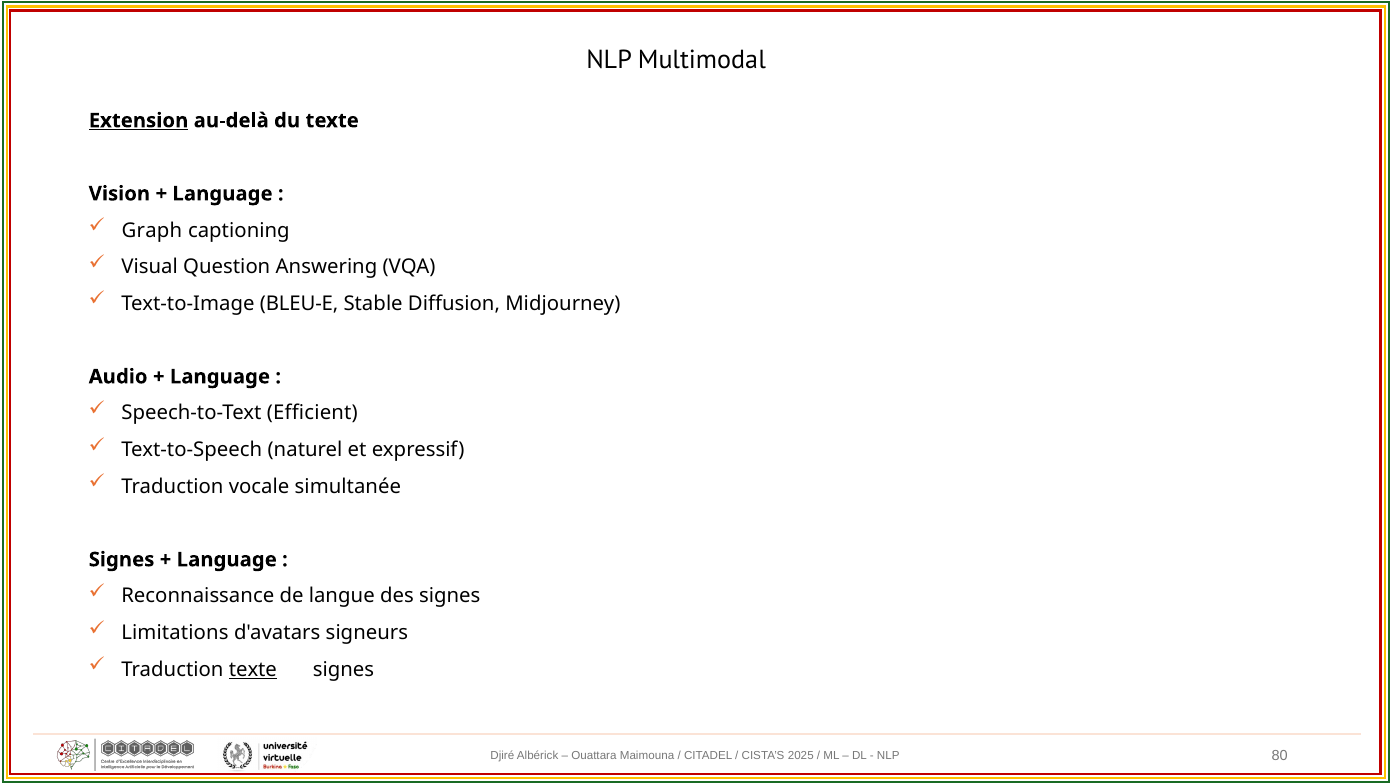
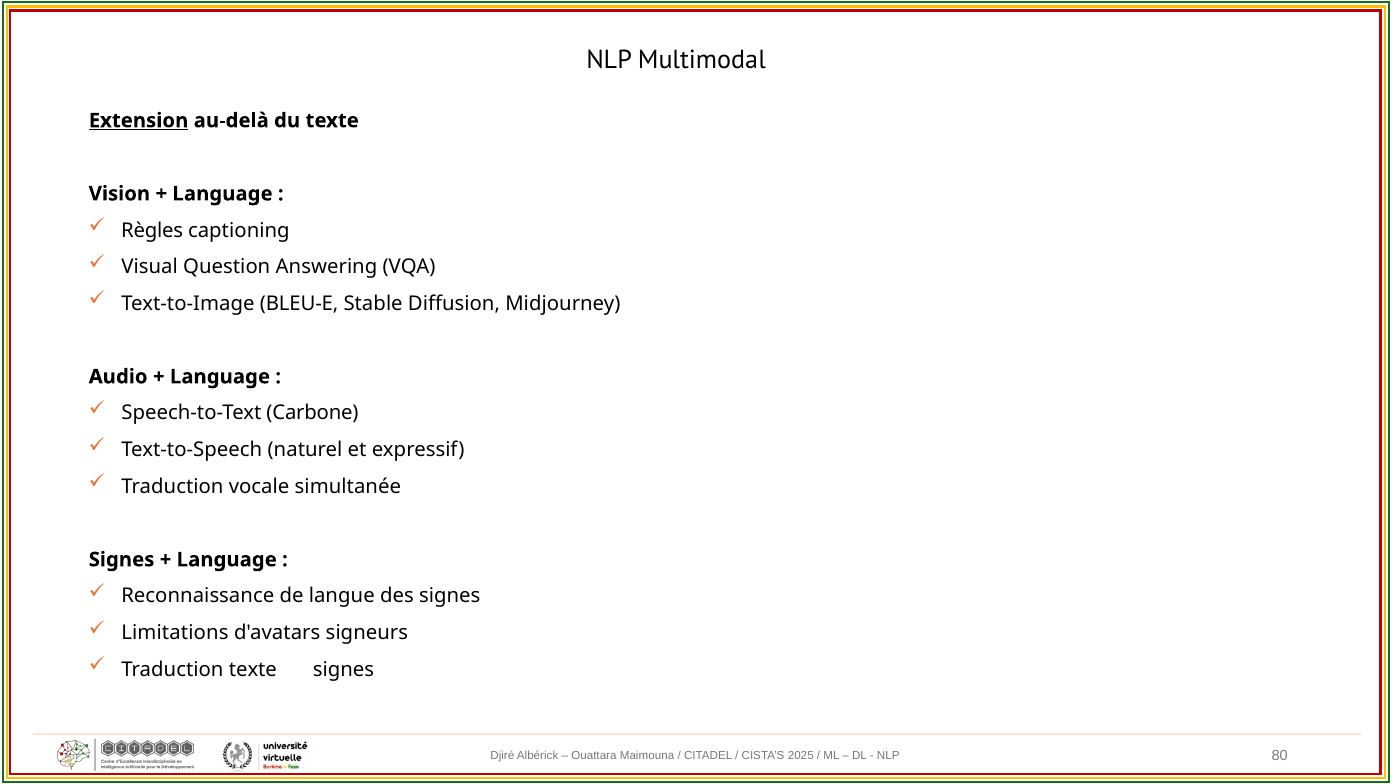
Graph: Graph -> Règles (152, 230)
Efficient: Efficient -> Carbone (313, 413)
texte underline: present -> none (253, 669)
